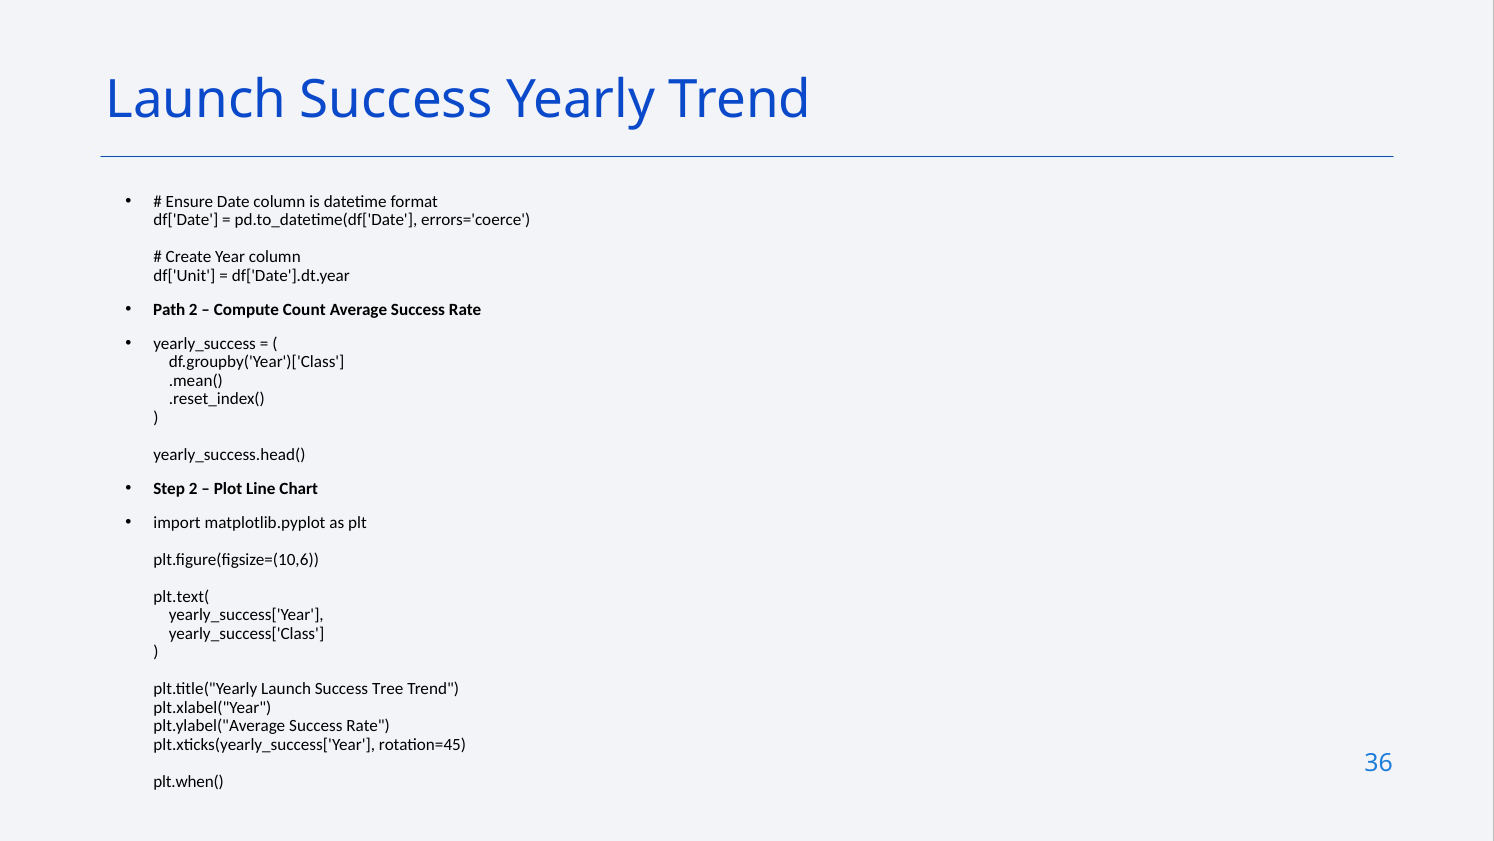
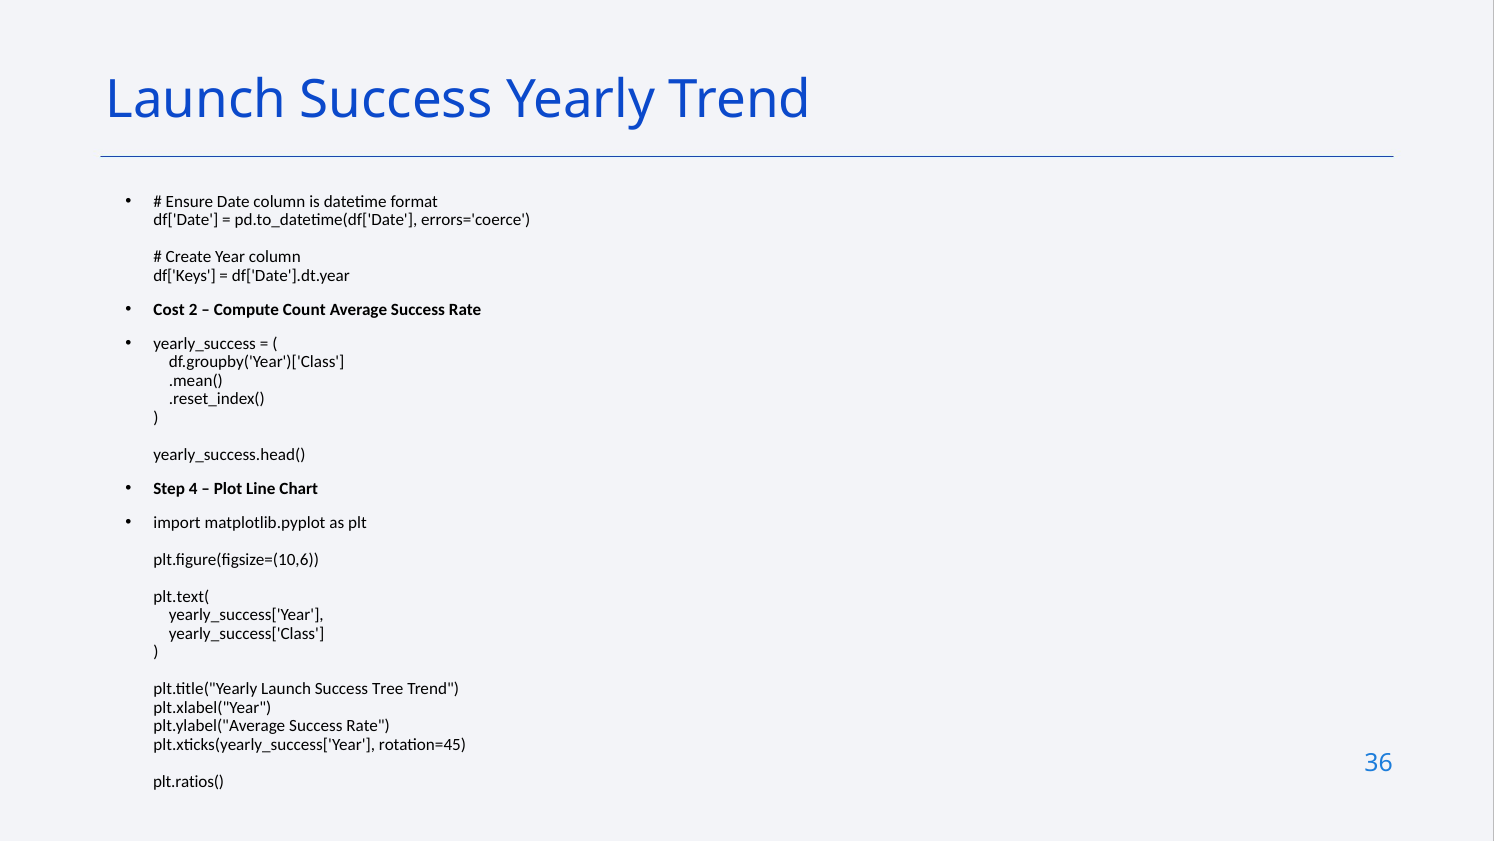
df['Unit: df['Unit -> df['Keys (185, 275)
Path: Path -> Cost (169, 309)
Step 2: 2 -> 4 (193, 488)
plt.when(: plt.when( -> plt.ratios( (189, 781)
